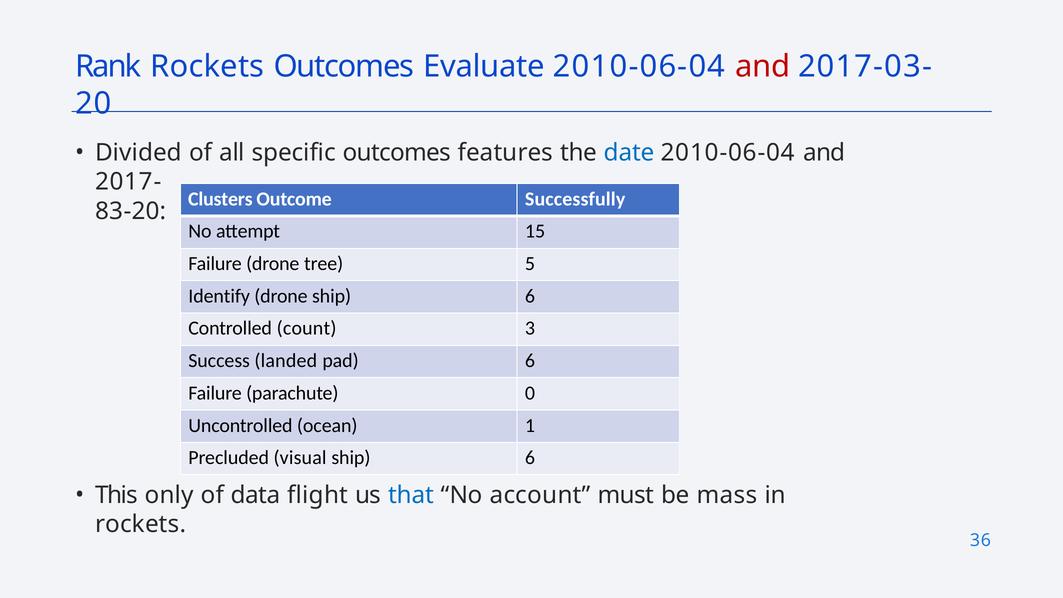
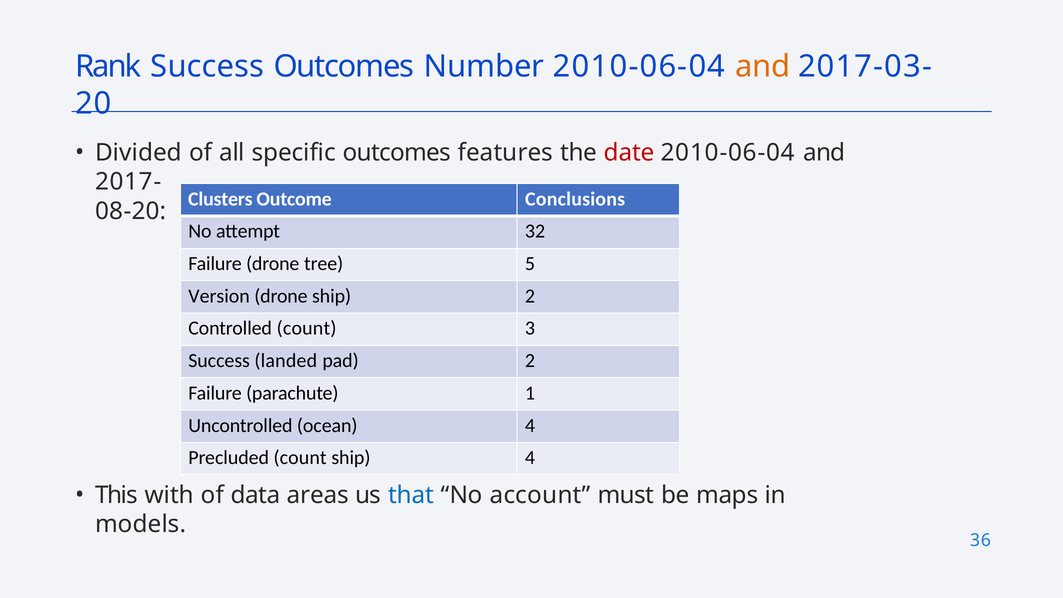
Rank Rockets: Rockets -> Success (207, 66)
Evaluate: Evaluate -> Number (484, 66)
and colour: red -> orange (763, 66)
date colour: blue -> red (629, 152)
Successfully: Successfully -> Conclusions (575, 199)
83-20: 83-20 -> 08-20 (131, 211)
15: 15 -> 32 (535, 231)
Identify: Identify -> Version (219, 296)
drone ship 6: 6 -> 2 (530, 296)
pad 6: 6 -> 2 (530, 361)
0: 0 -> 1 (530, 393)
ocean 1: 1 -> 4 (530, 425)
Precluded visual: visual -> count (300, 458)
6: 6 -> 4 (530, 458)
only: only -> with (169, 495)
flight: flight -> areas (318, 495)
mass: mass -> maps (727, 495)
rockets: rockets -> models (141, 524)
